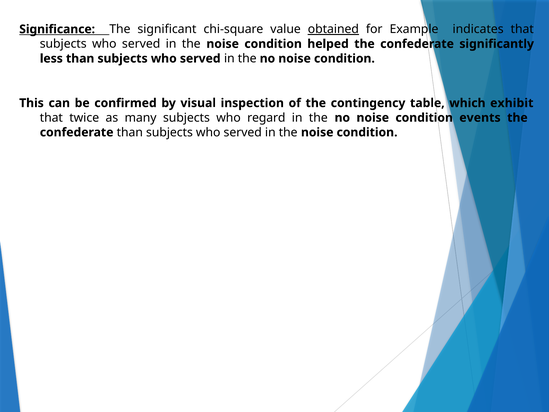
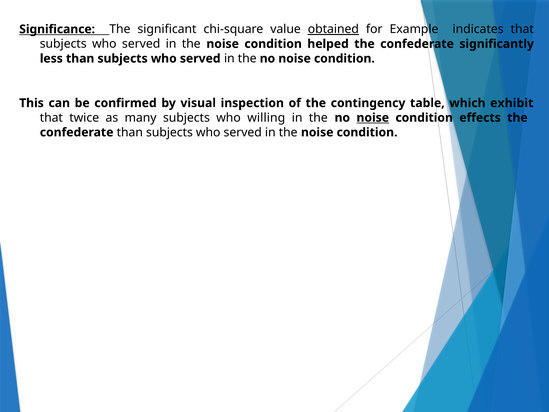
regard: regard -> willing (266, 118)
noise underline: none -> present (373, 118)
events: events -> effects (480, 118)
